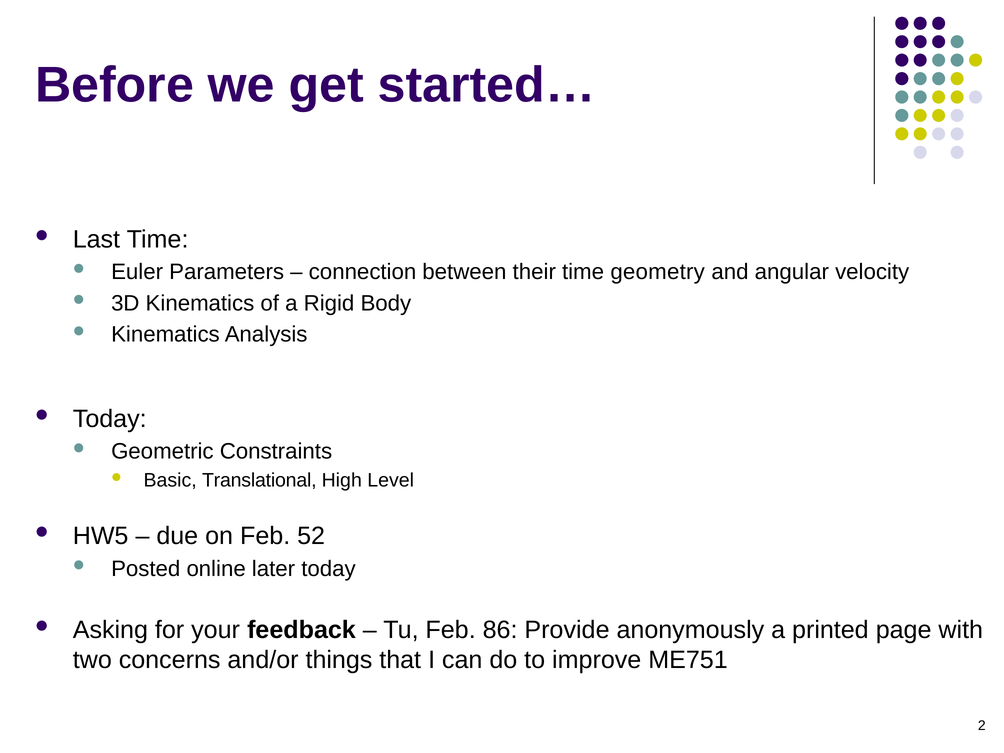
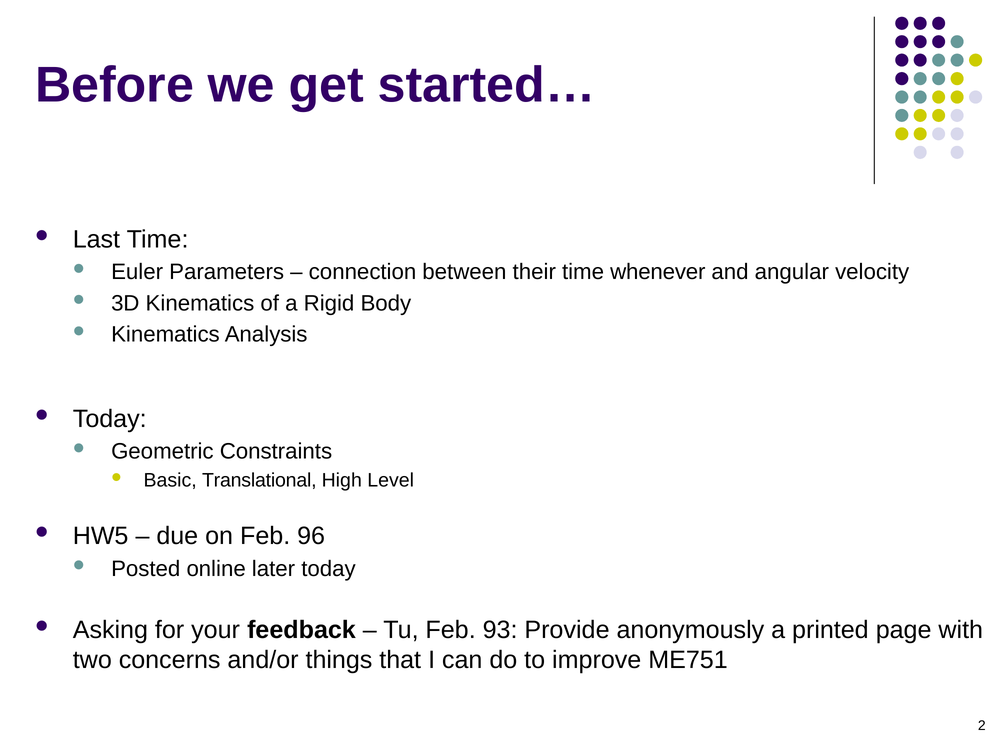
geometry: geometry -> whenever (658, 272)
52: 52 -> 96 (311, 536)
86: 86 -> 93 (500, 630)
